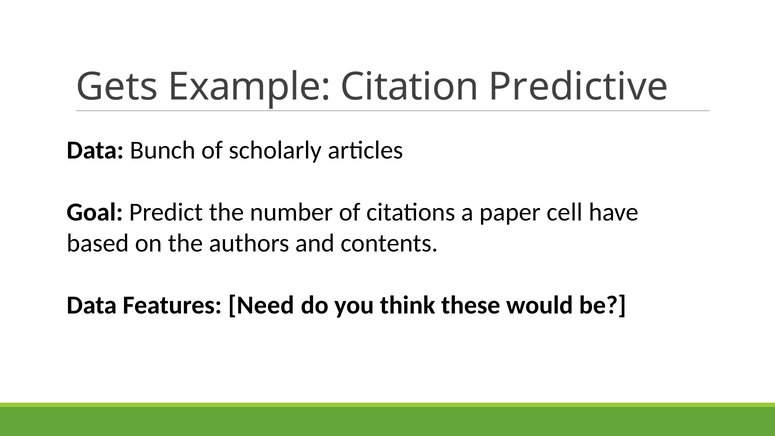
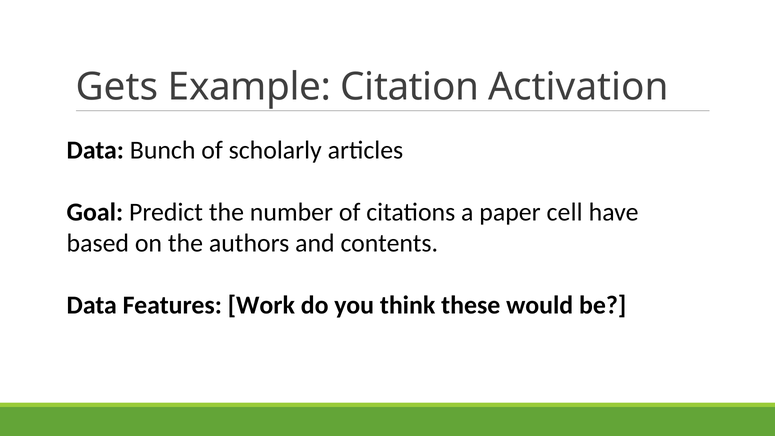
Predictive: Predictive -> Activation (579, 87)
Need: Need -> Work (261, 305)
